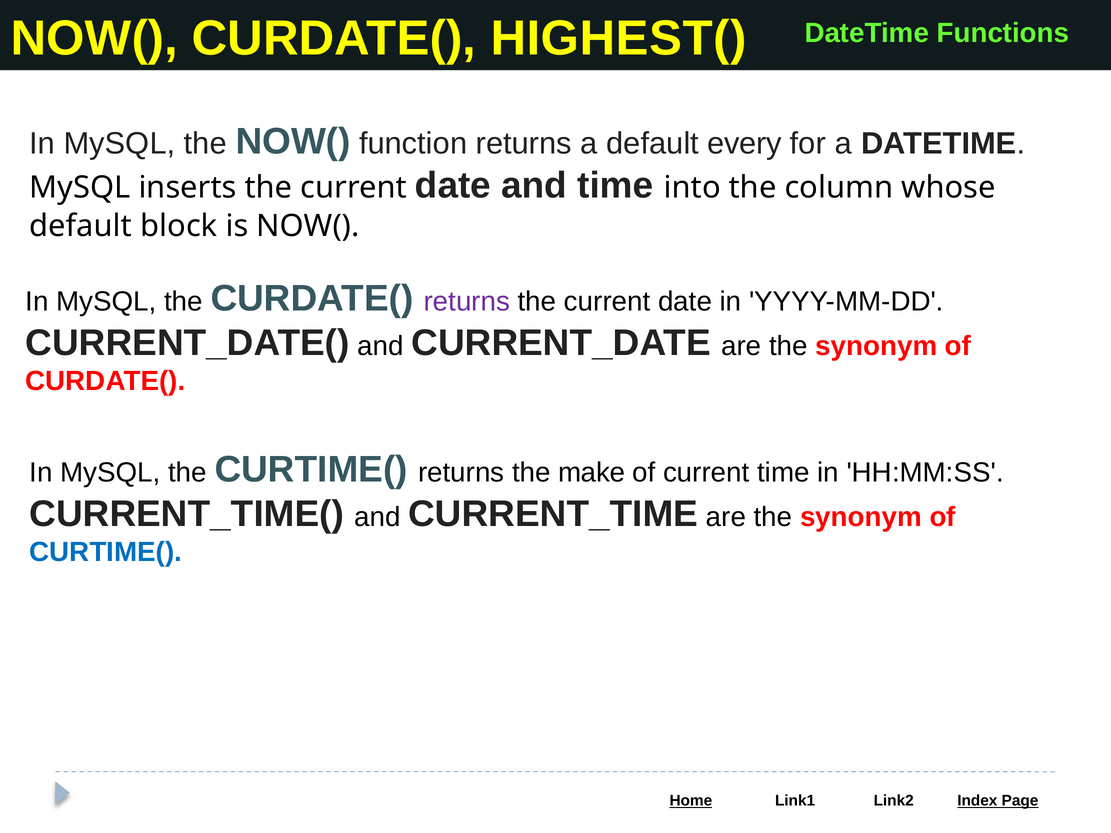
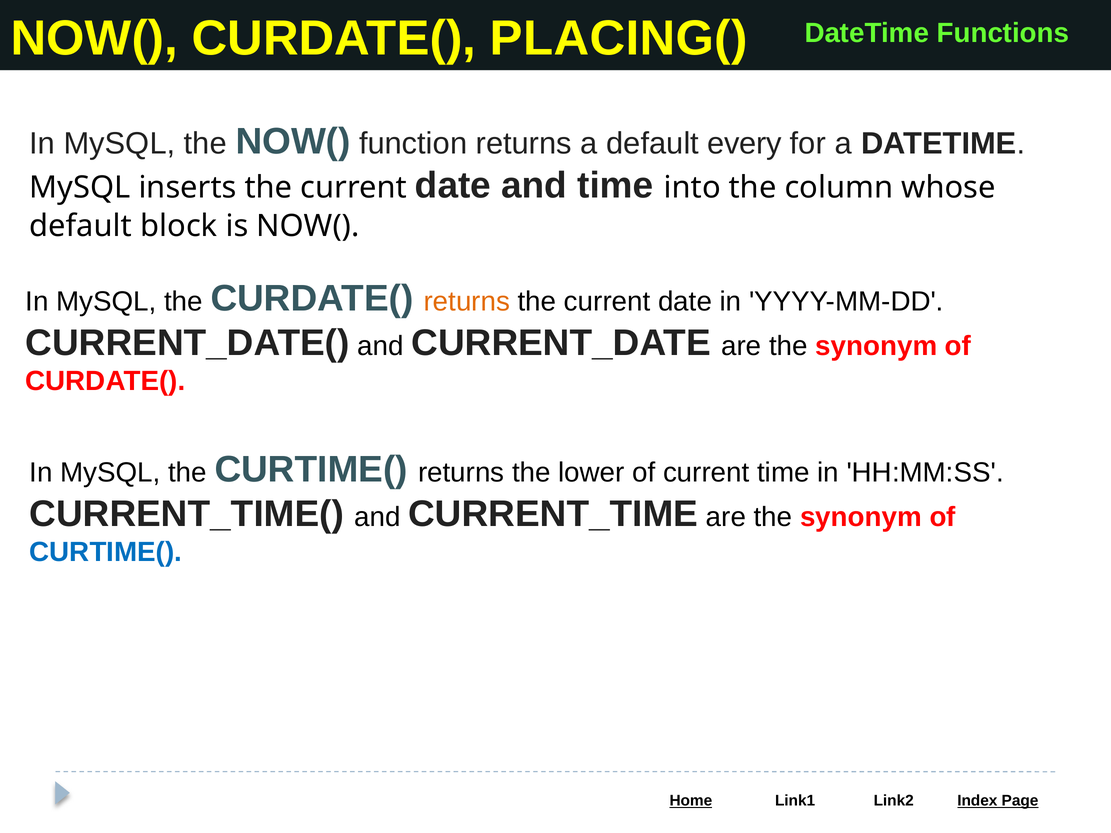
HIGHEST(: HIGHEST( -> PLACING( (619, 39)
returns colour: purple -> orange (467, 302)
make: make -> lower (591, 473)
